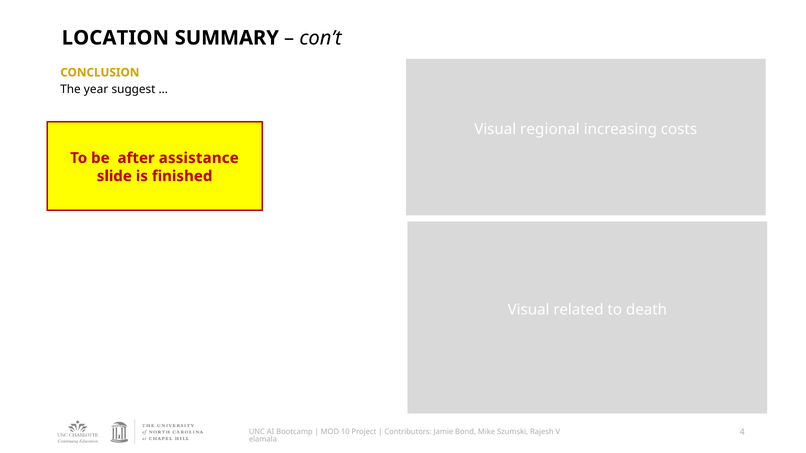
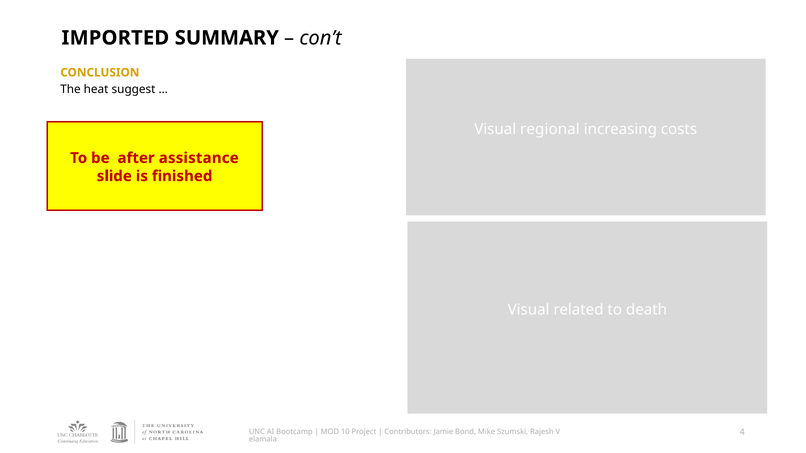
LOCATION: LOCATION -> IMPORTED (115, 38)
year: year -> heat (96, 90)
